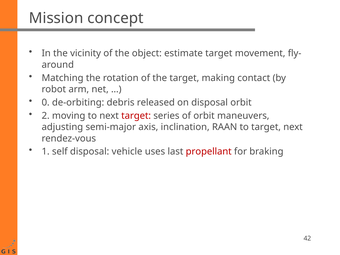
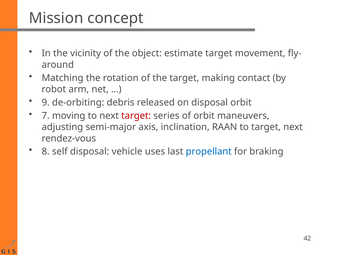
0: 0 -> 9 (46, 102)
2: 2 -> 7 (46, 116)
1: 1 -> 8 (46, 152)
propellant colour: red -> blue (209, 152)
